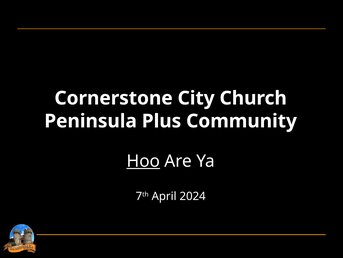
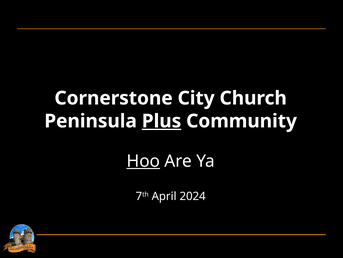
Plus underline: none -> present (162, 121)
